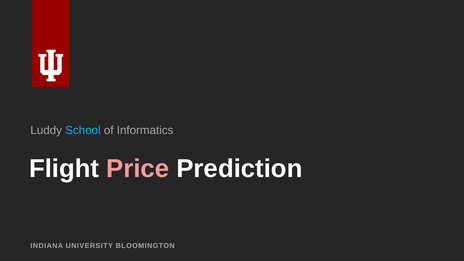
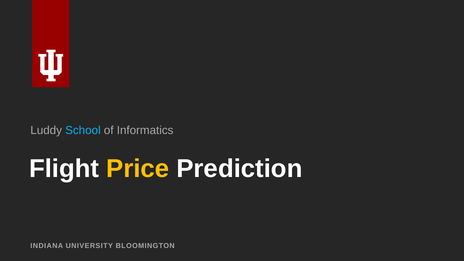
Price colour: pink -> yellow (138, 169)
